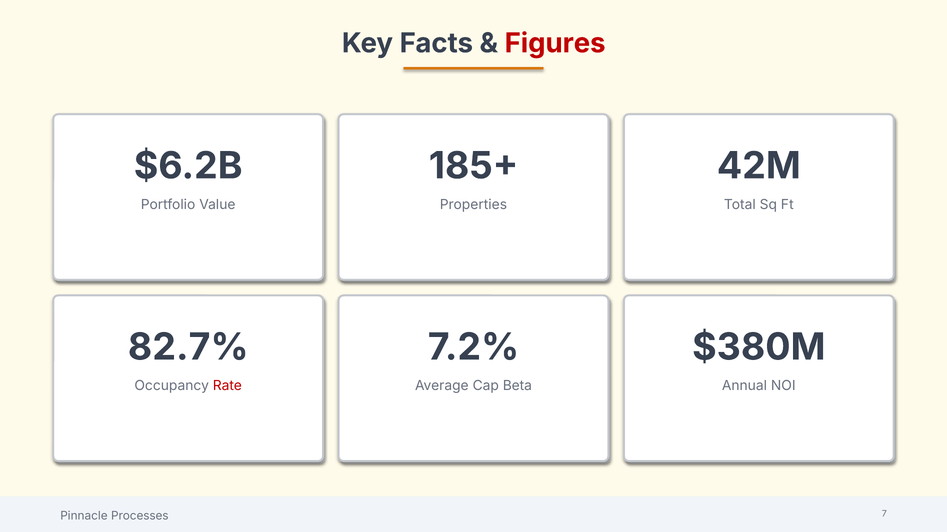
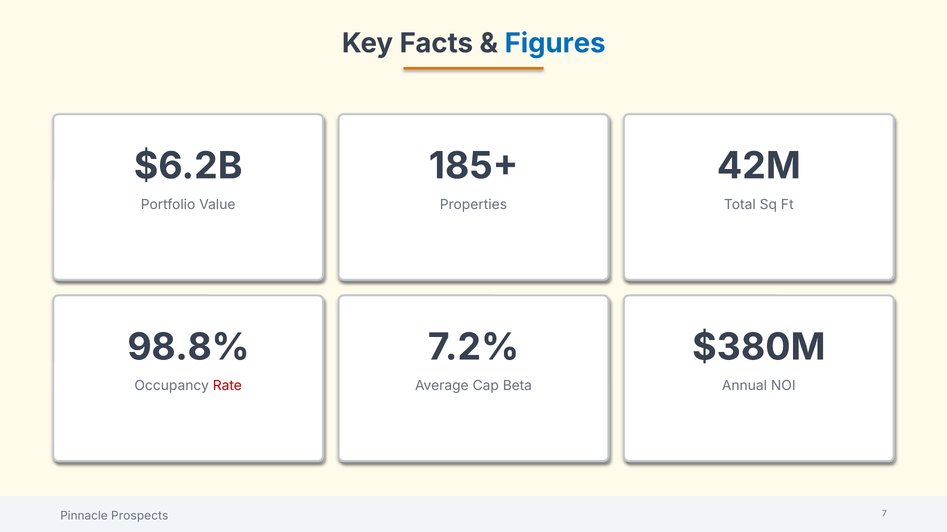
Figures colour: red -> blue (555, 43)
82.7%: 82.7% -> 98.8% (188, 348)
Processes: Processes -> Prospects (140, 516)
